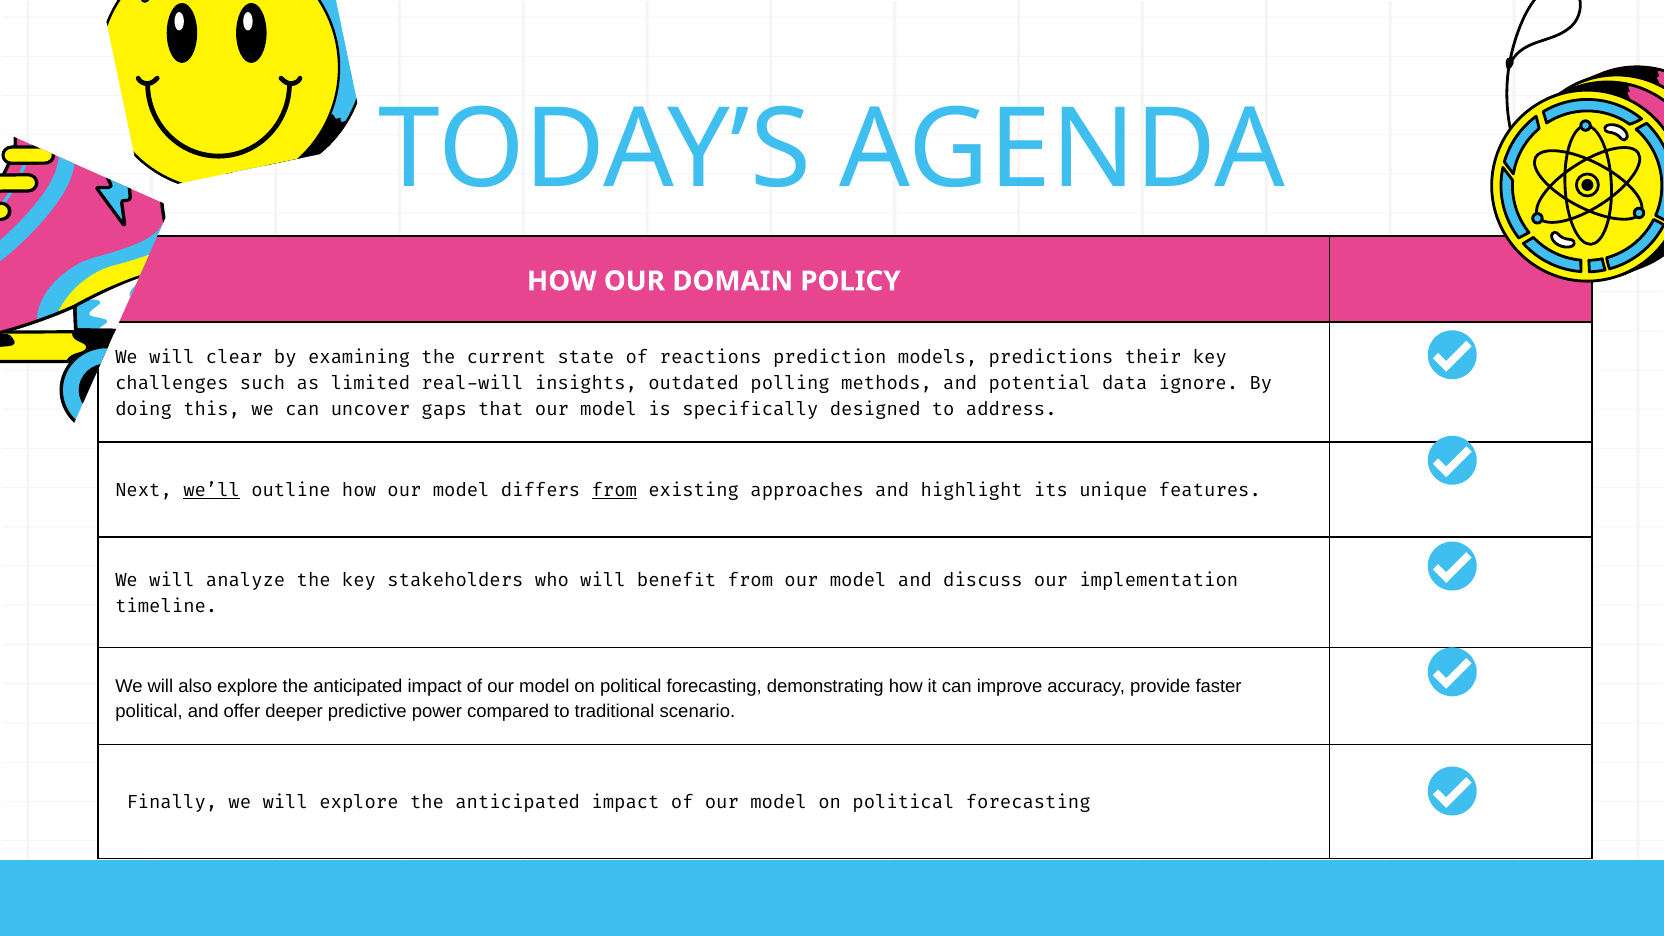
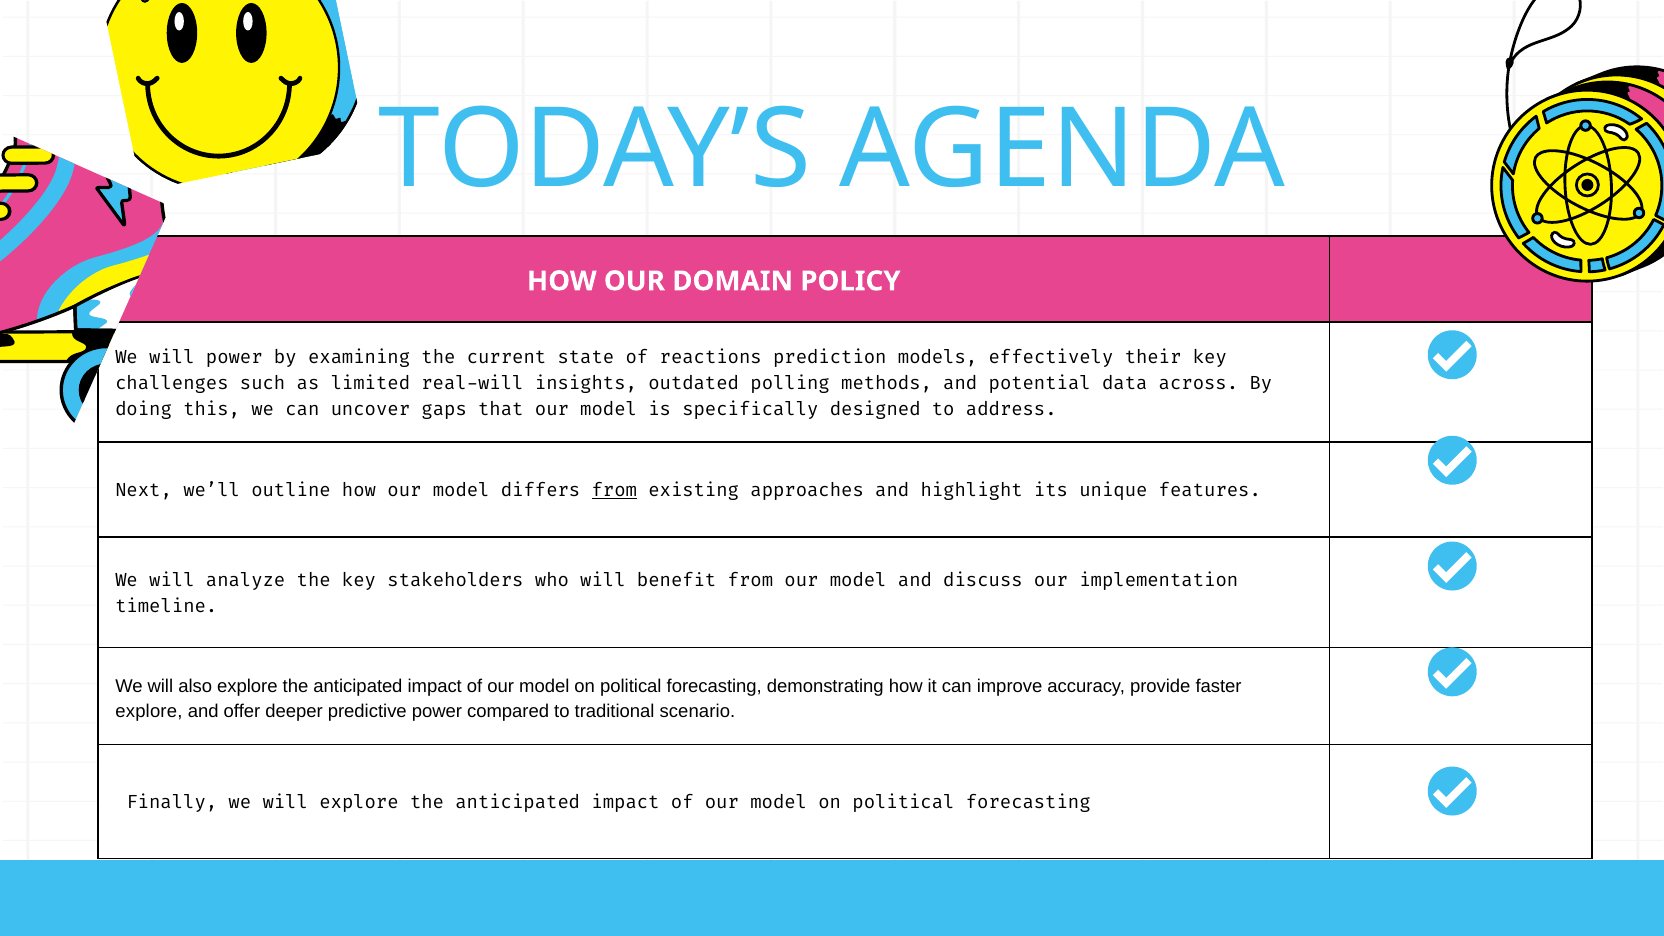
clear: clear -> power (234, 357)
predictions: predictions -> effectively (1051, 357)
ignore: ignore -> across (1198, 383)
we’ll underline: present -> none (212, 491)
political: political -> explore (149, 712)
